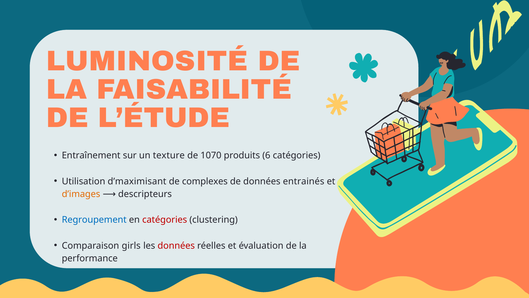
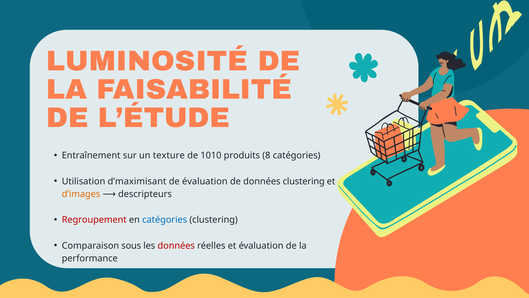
1070: 1070 -> 1010 (211, 155)
6: 6 -> 8 (266, 155)
de complexes: complexes -> évaluation (205, 181)
données entrainés: entrainés -> clustering (304, 181)
Regroupement colour: blue -> red (94, 220)
catégories colour: red -> blue (165, 220)
girls: girls -> sous (131, 245)
